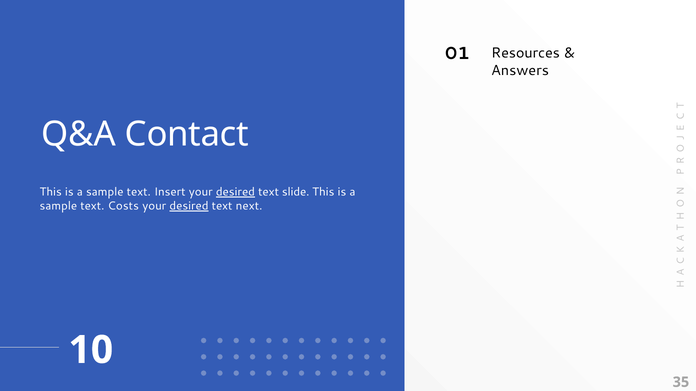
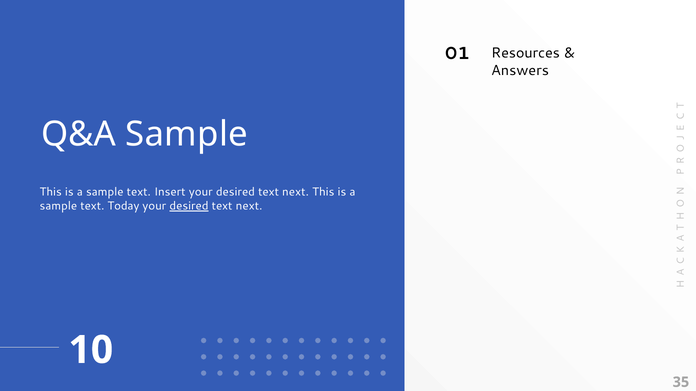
Q&A Contact: Contact -> Sample (187, 135)
desired underline: present -> none (235, 192)
slide: slide -> next (296, 192)
Costs: Costs -> Today (123, 206)
